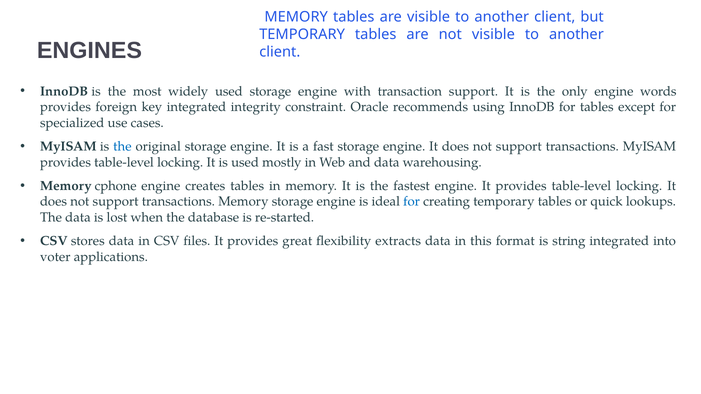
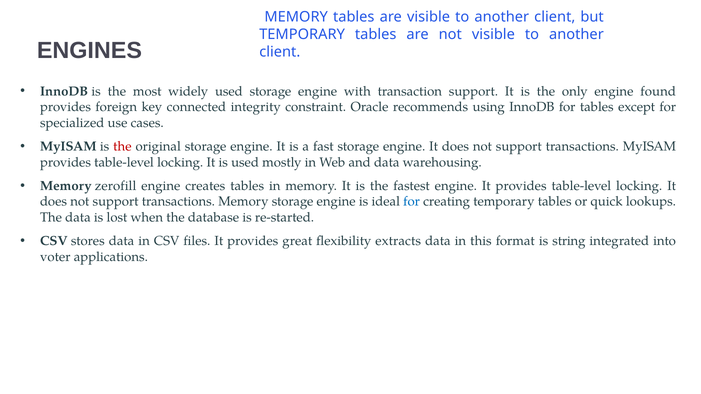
words: words -> found (658, 91)
key integrated: integrated -> connected (196, 107)
the colour: blue -> red (122, 147)
cphone: cphone -> zerofill (116, 186)
